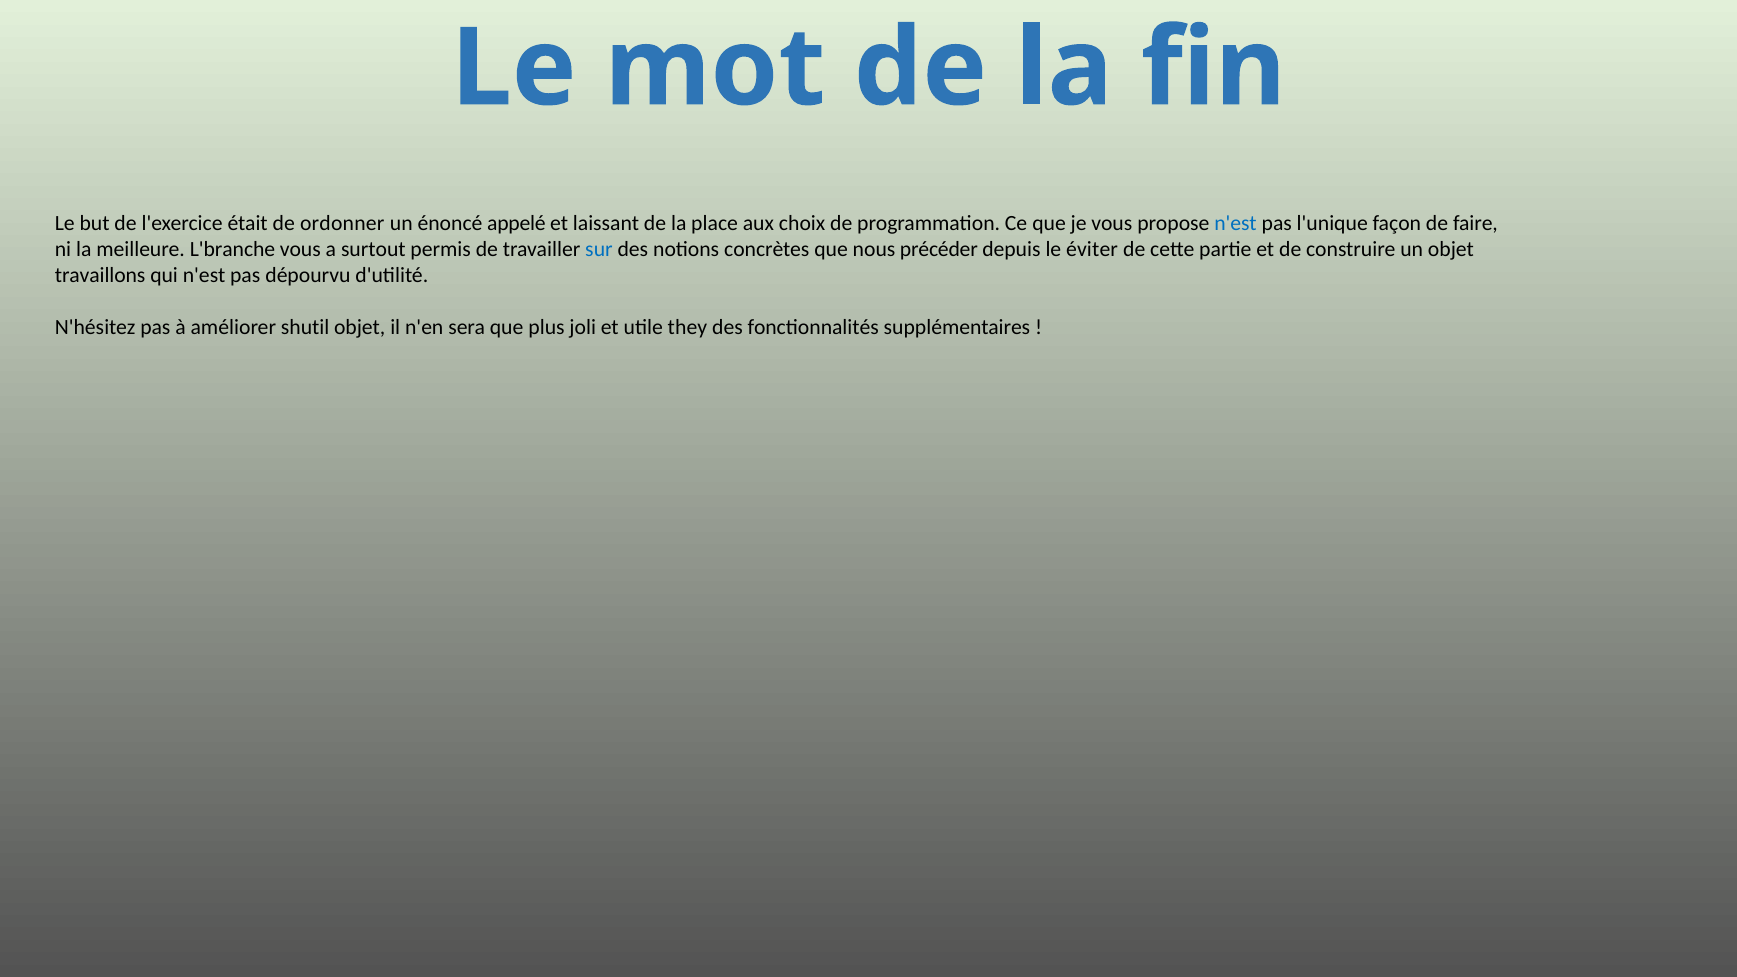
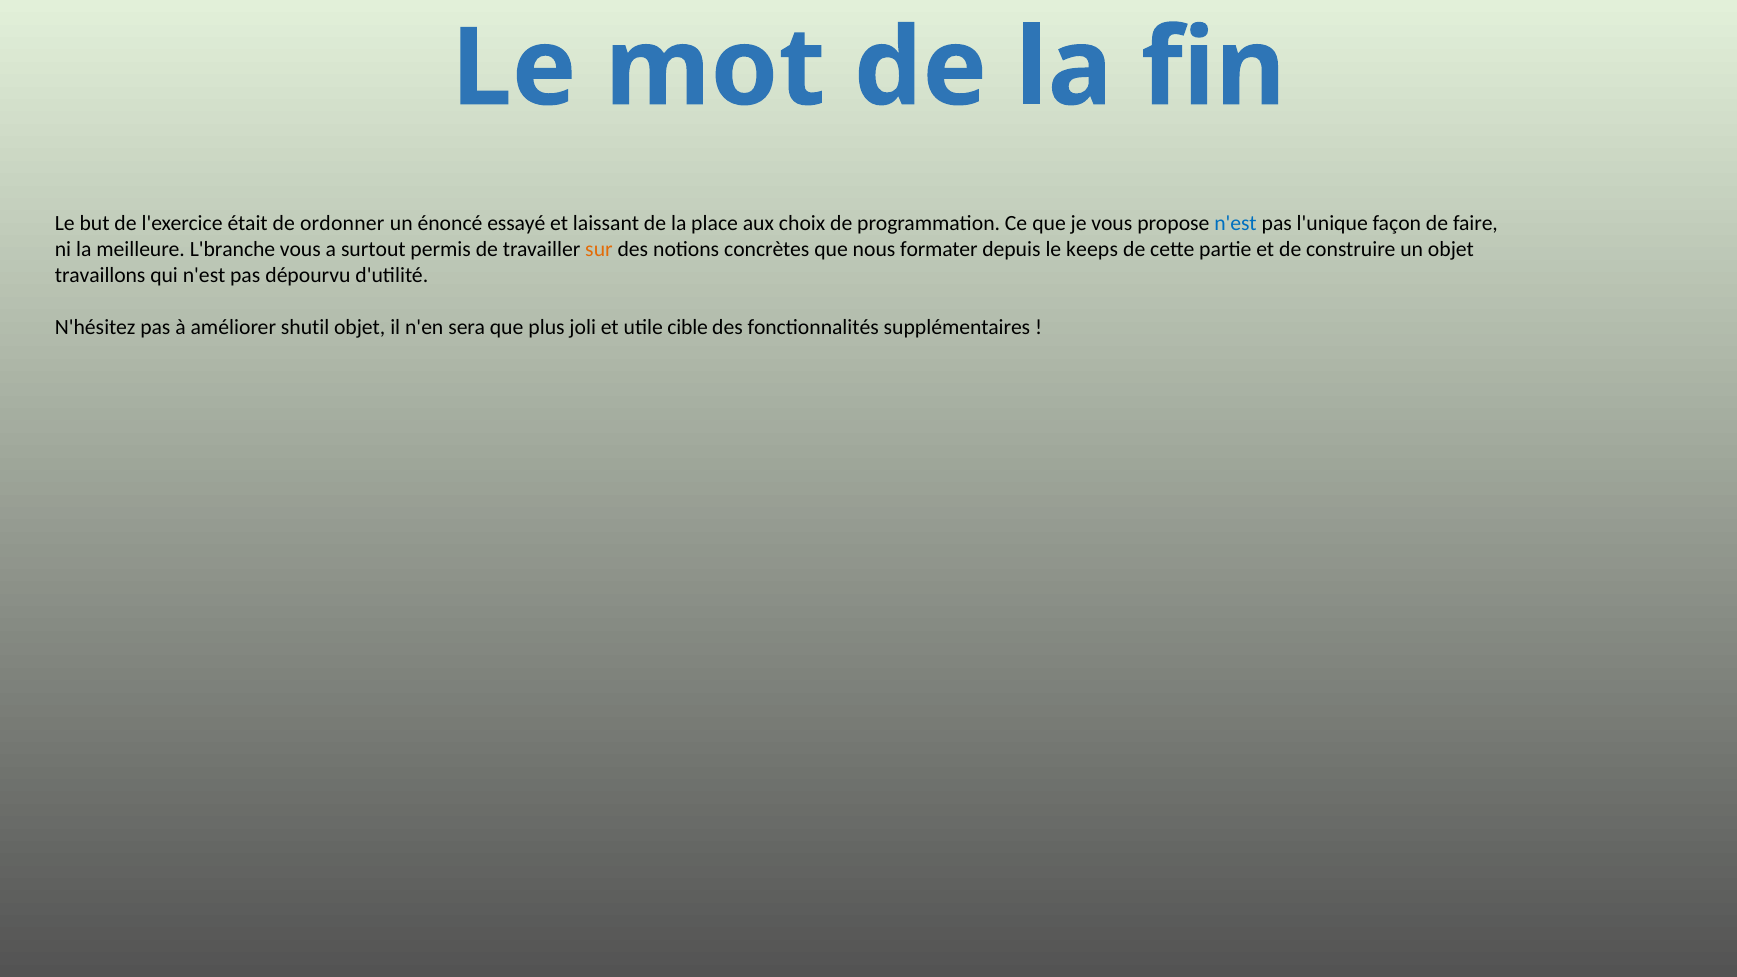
appelé: appelé -> essayé (516, 223)
sur colour: blue -> orange (599, 249)
précéder: précéder -> formater (939, 249)
éviter: éviter -> keeps (1092, 249)
they: they -> cible (688, 327)
